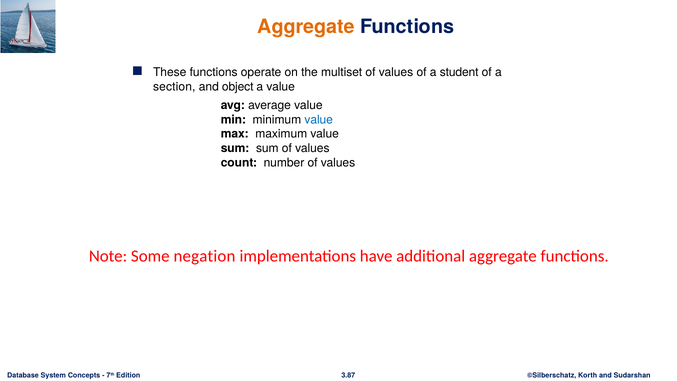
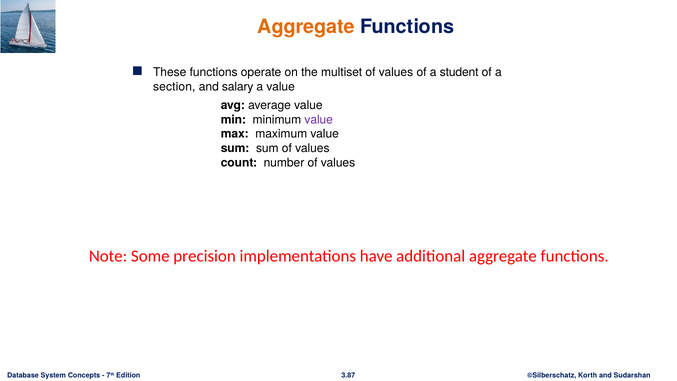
object: object -> salary (238, 87)
value colour: blue -> purple (319, 120)
negation: negation -> precision (205, 256)
